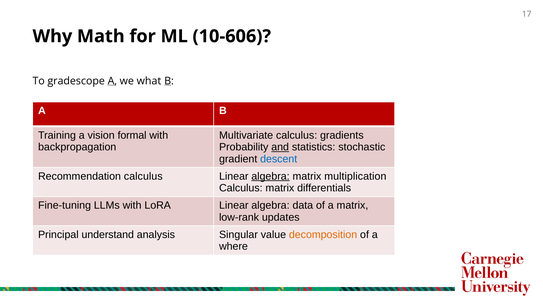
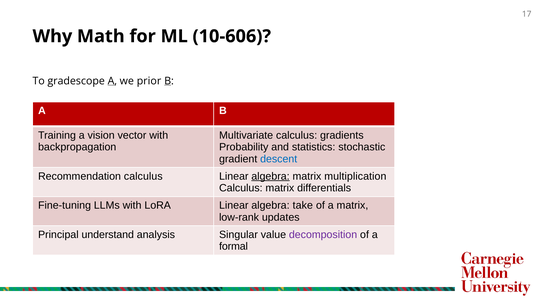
what: what -> prior (149, 81)
formal: formal -> vector (132, 135)
and underline: present -> none (280, 147)
data: data -> take (303, 206)
decomposition colour: orange -> purple (323, 235)
where: where -> formal (233, 247)
